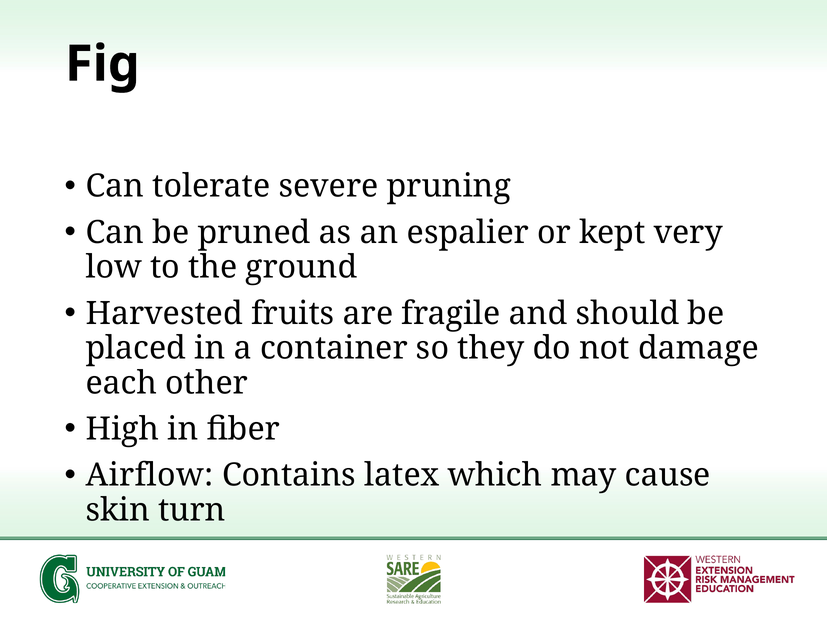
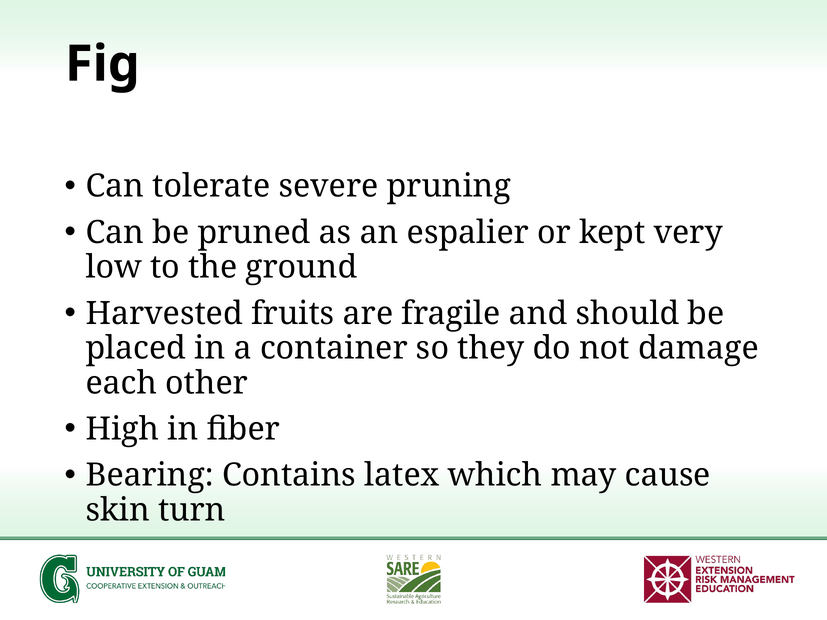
Airflow: Airflow -> Bearing (150, 476)
